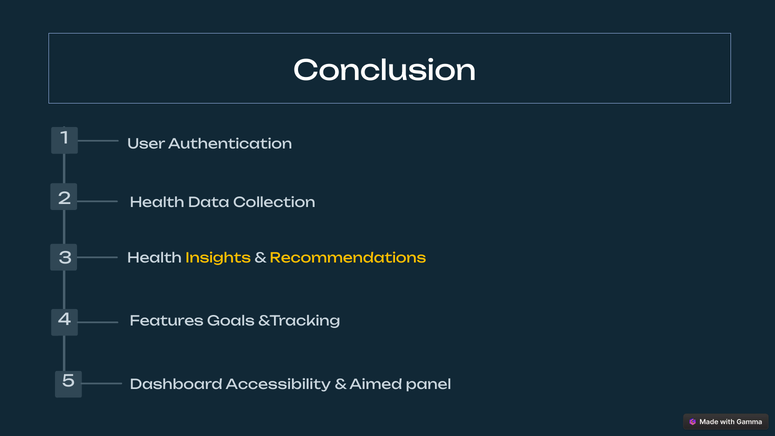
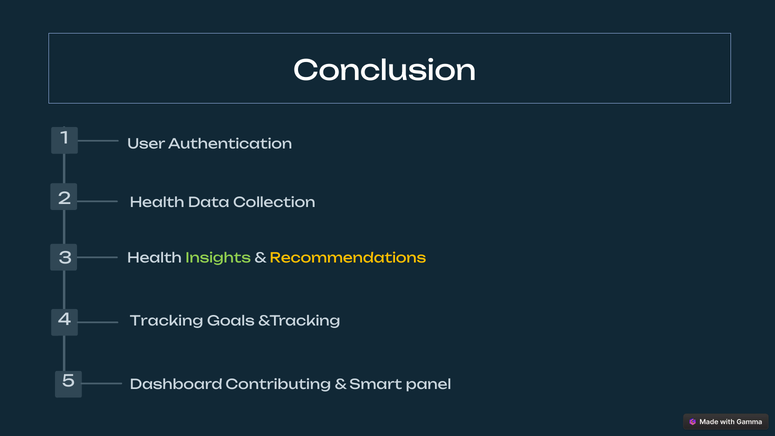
Insights colour: yellow -> light green (218, 258)
Features: Features -> Tracking (167, 321)
Accessibility: Accessibility -> Contributing (278, 384)
Aimed: Aimed -> Smart (376, 384)
